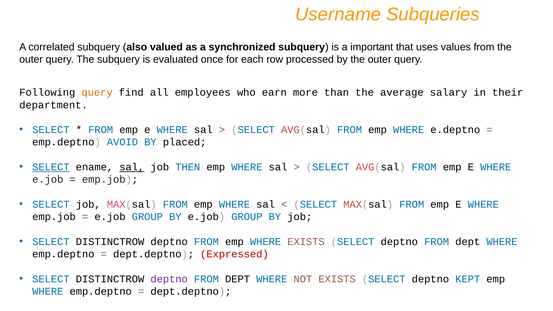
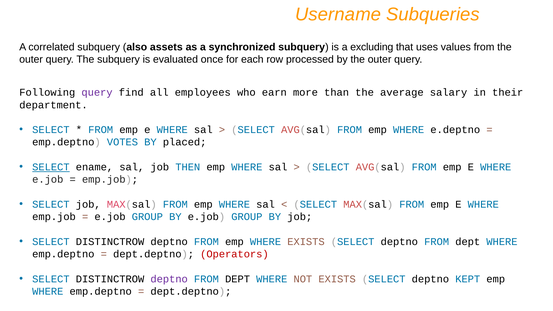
valued: valued -> assets (166, 47)
important: important -> excluding (372, 47)
query colour: orange -> purple (97, 92)
AVOID: AVOID -> VOTES (122, 142)
sal underline: present -> none (132, 167)
Expressed: Expressed -> Operators (234, 254)
